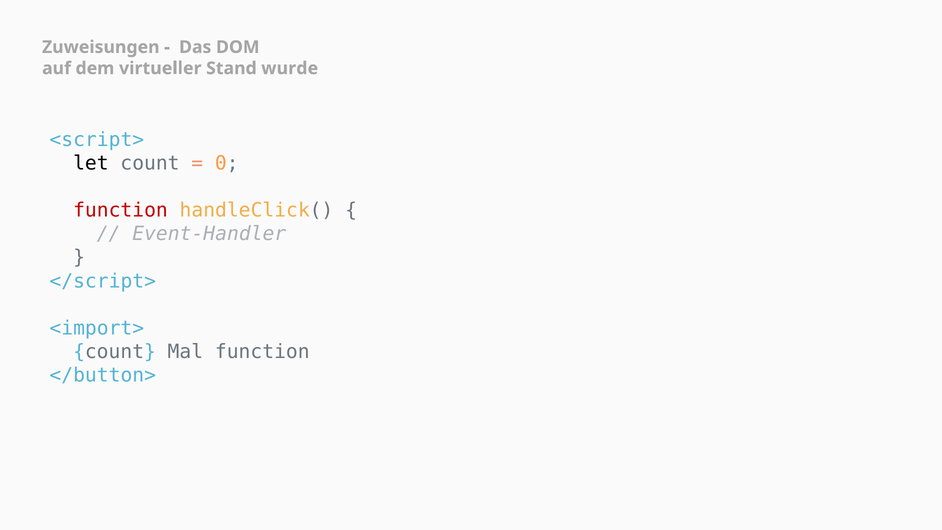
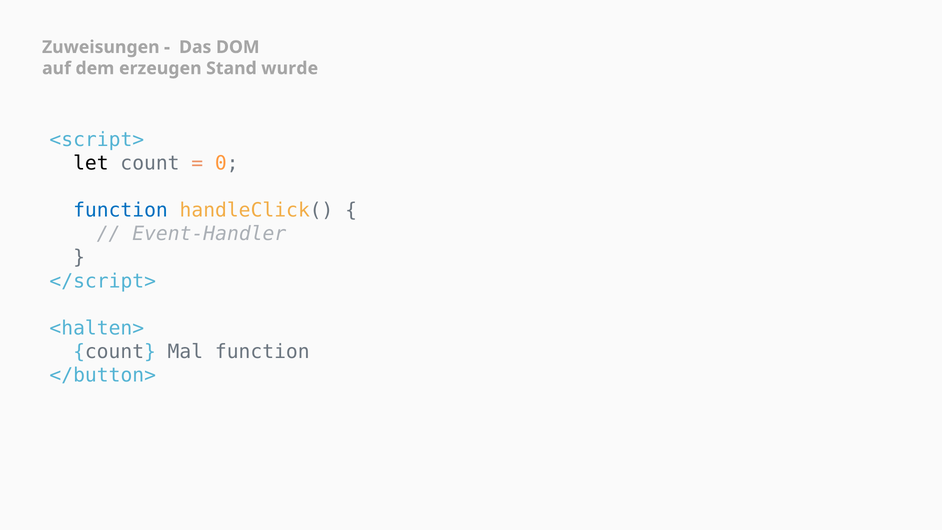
virtueller: virtueller -> erzeugen (160, 68)
function colour: red -> blue (120, 210)
<import>: <import> -> <halten> (97, 328)
